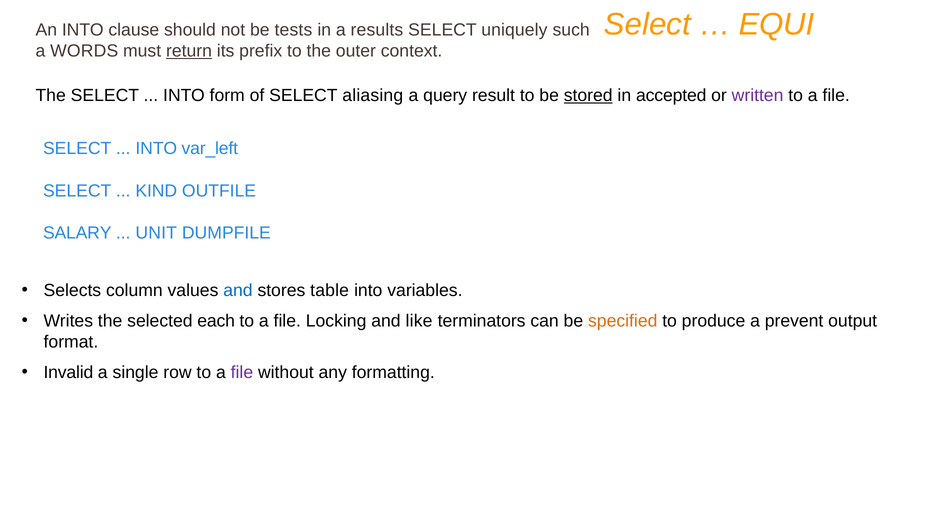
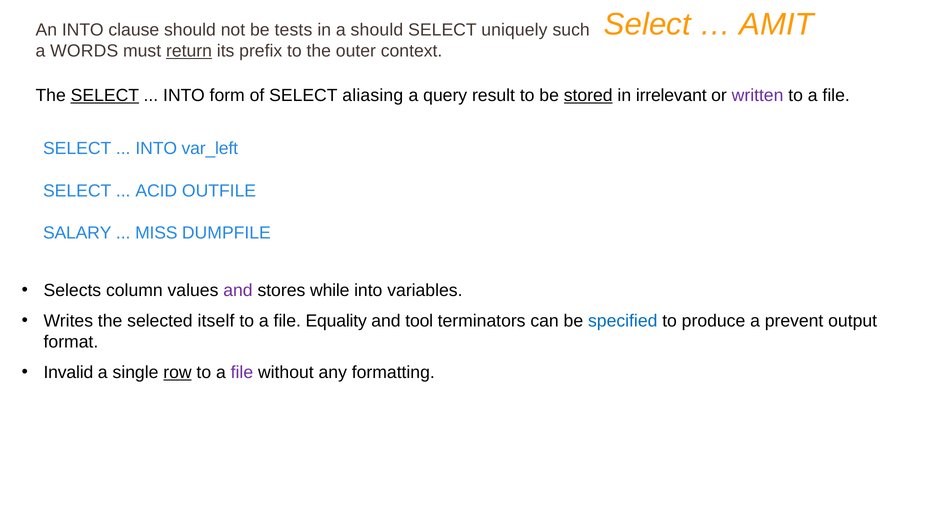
EQUI: EQUI -> AMIT (777, 24)
a results: results -> should (377, 30)
SELECT underline: none -> present (105, 95)
accepted: accepted -> irrelevant (671, 95)
KIND: KIND -> ACID (156, 191)
UNIT: UNIT -> MISS (156, 233)
and colour: blue -> purple (238, 291)
table: table -> while (330, 291)
each: each -> itself (216, 321)
Locking: Locking -> Equality (336, 321)
like: like -> tool (419, 321)
specified colour: orange -> blue (623, 321)
row underline: none -> present (177, 373)
